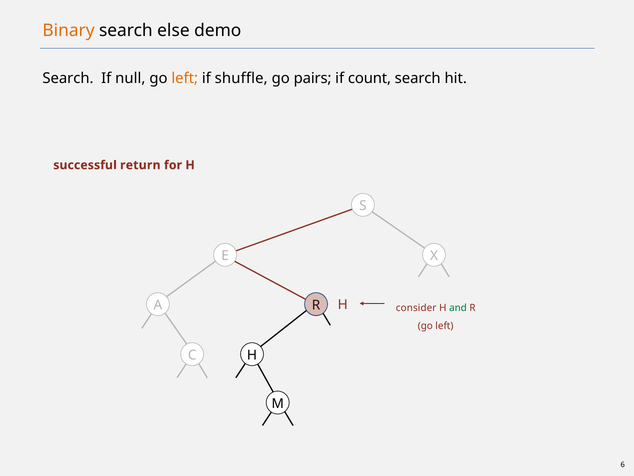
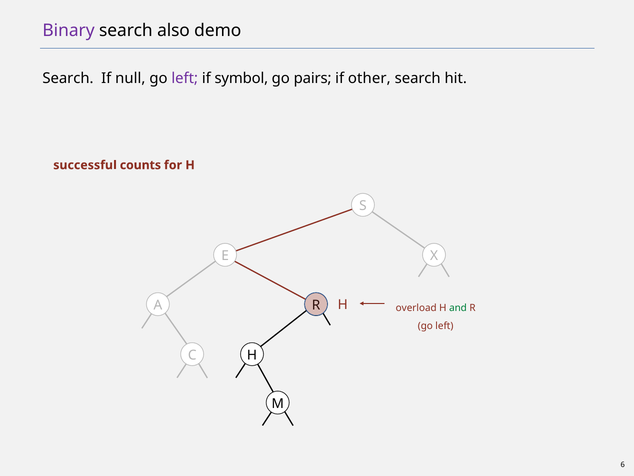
Binary colour: orange -> purple (69, 30)
else: else -> also (173, 30)
left colour: orange -> purple (185, 78)
shuffle: shuffle -> symbol (241, 78)
count: count -> other (369, 78)
return: return -> counts (140, 165)
consider: consider -> overload (416, 308)
